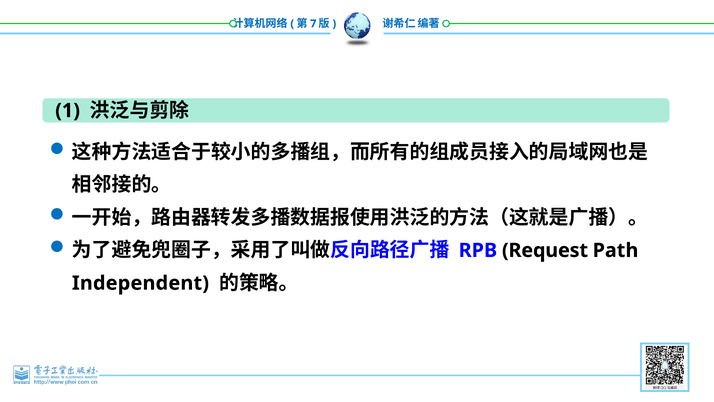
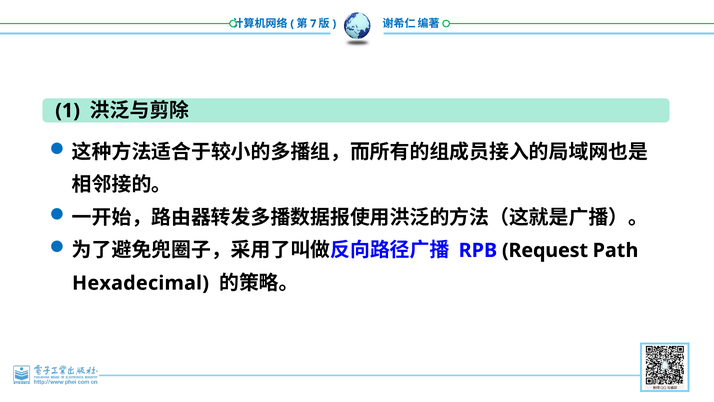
Independent: Independent -> Hexadecimal (140, 283)
